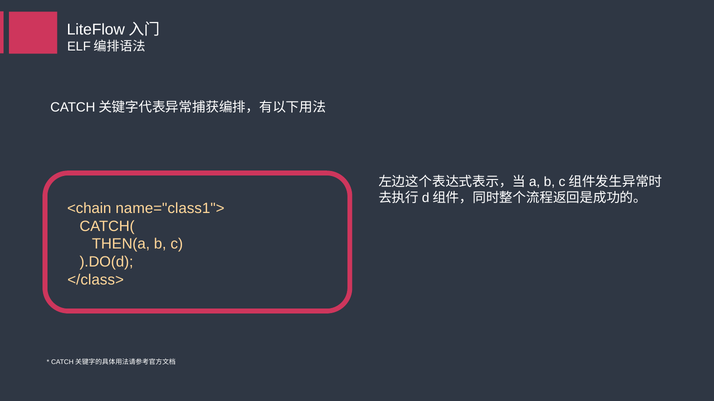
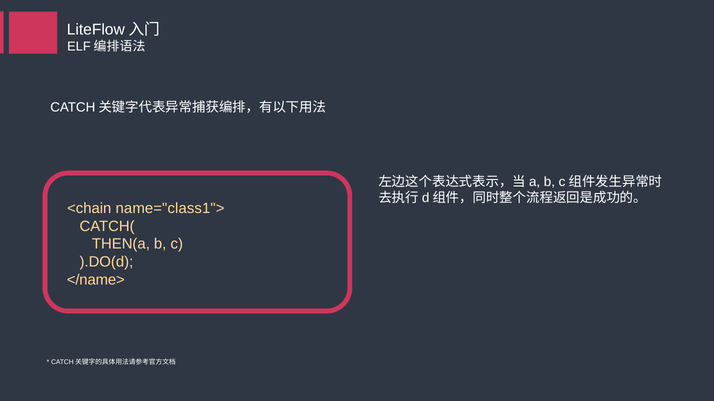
</class>: </class> -> </name> (96, 280)
